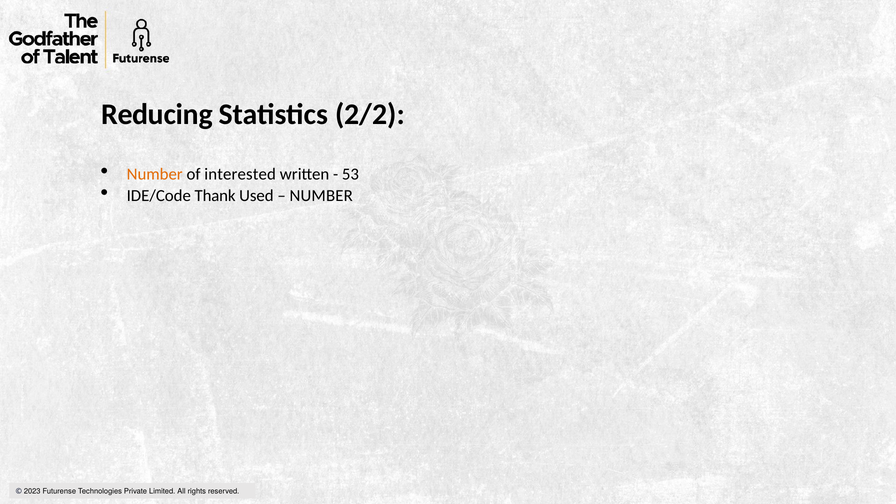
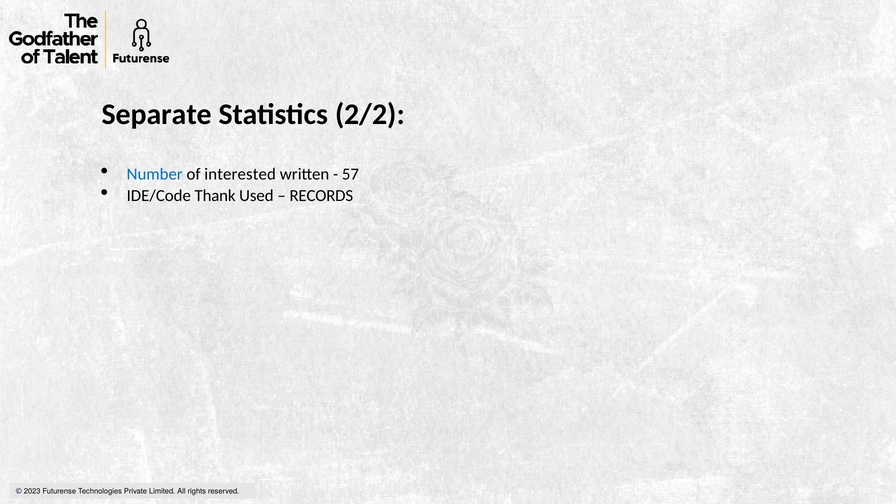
Reducing: Reducing -> Separate (157, 114)
Number colour: orange -> blue (155, 174)
53: 53 -> 57 (350, 174)
NUMBER: NUMBER -> RECORDS (321, 196)
